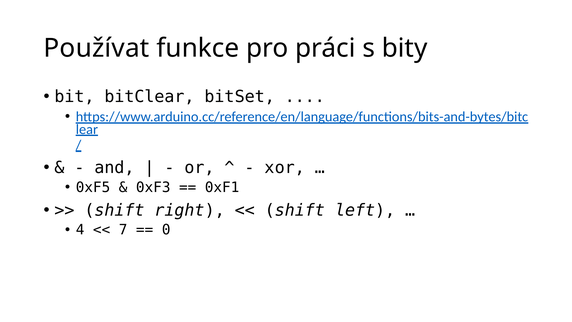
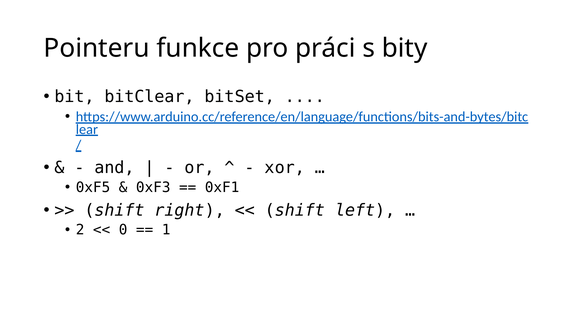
Používat: Používat -> Pointeru (97, 48)
4: 4 -> 2 (80, 230)
7: 7 -> 0 (123, 230)
0: 0 -> 1 (166, 230)
